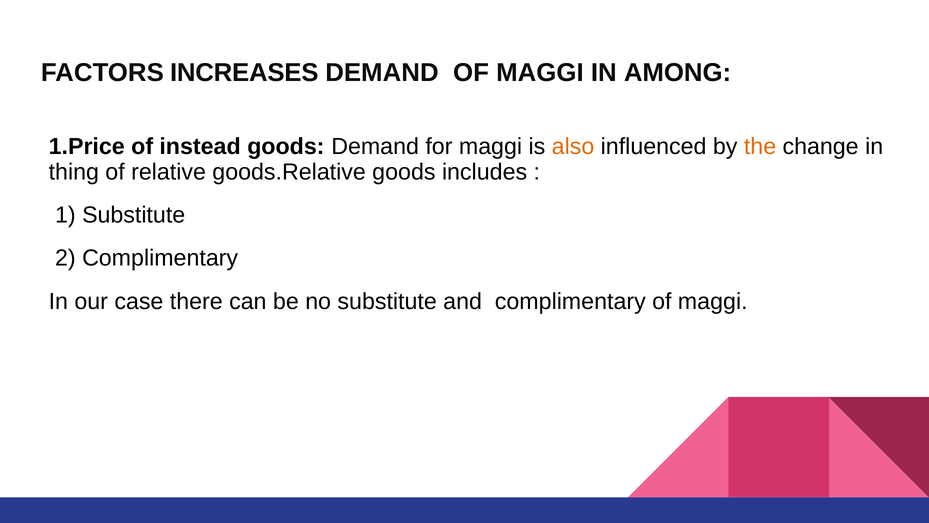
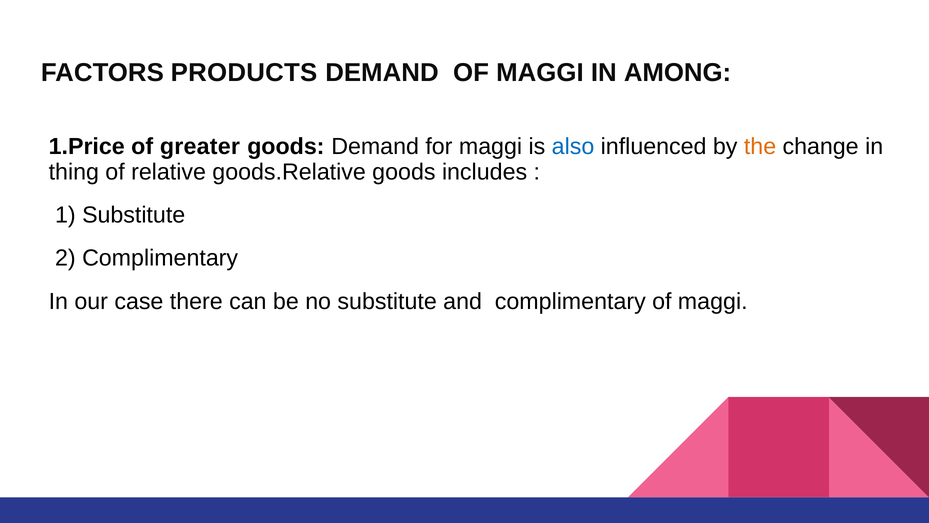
INCREASES: INCREASES -> PRODUCTS (244, 73)
instead: instead -> greater (200, 147)
also colour: orange -> blue (573, 147)
